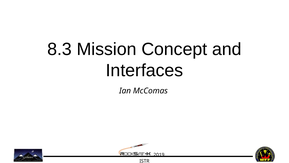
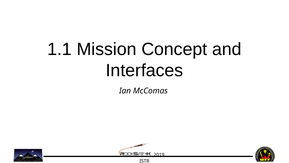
8.3: 8.3 -> 1.1 (59, 49)
